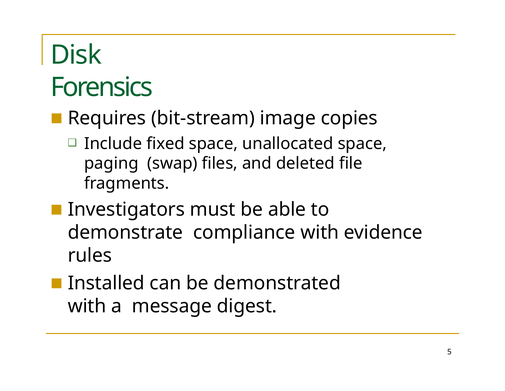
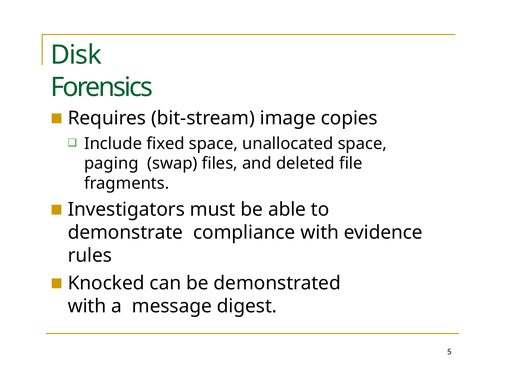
Installed: Installed -> Knocked (106, 283)
